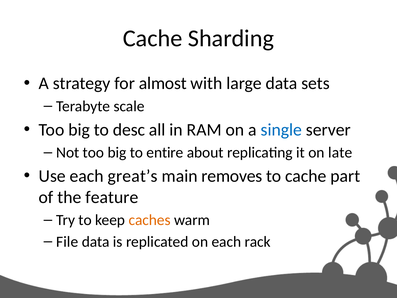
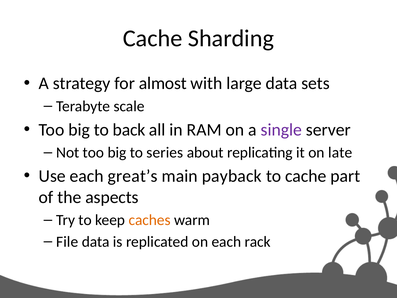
desc: desc -> back (129, 130)
single colour: blue -> purple (281, 130)
entire: entire -> series (165, 152)
removes: removes -> payback (232, 176)
feature: feature -> aspects (112, 197)
